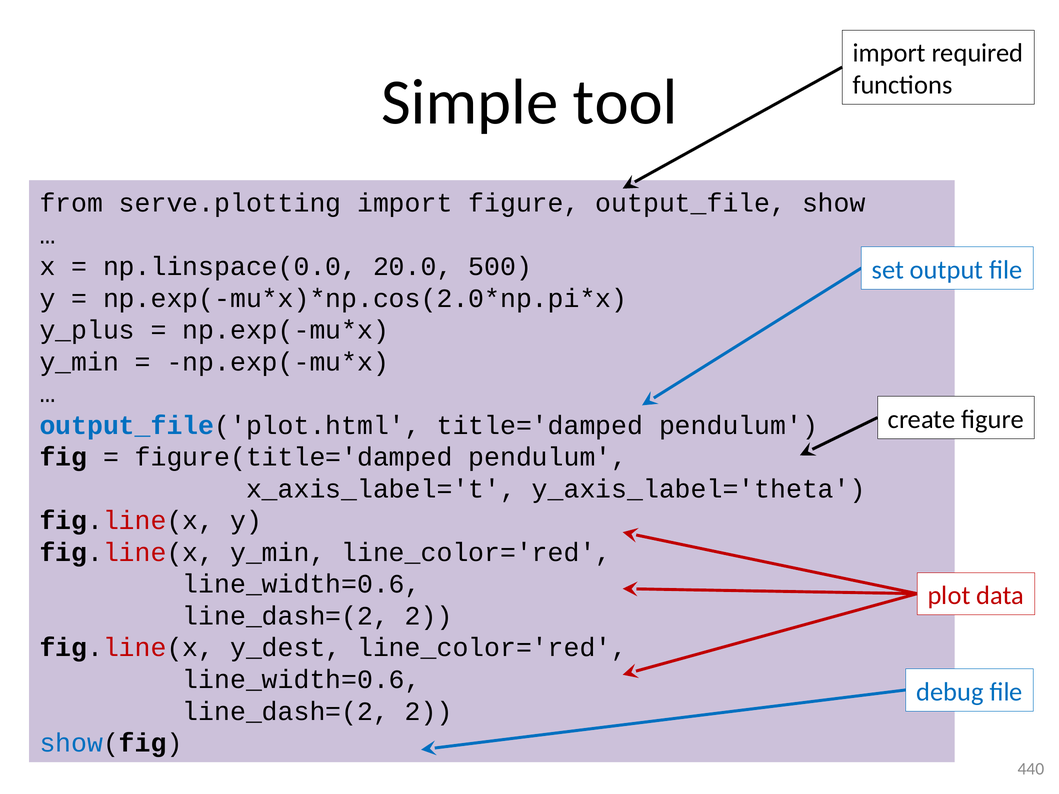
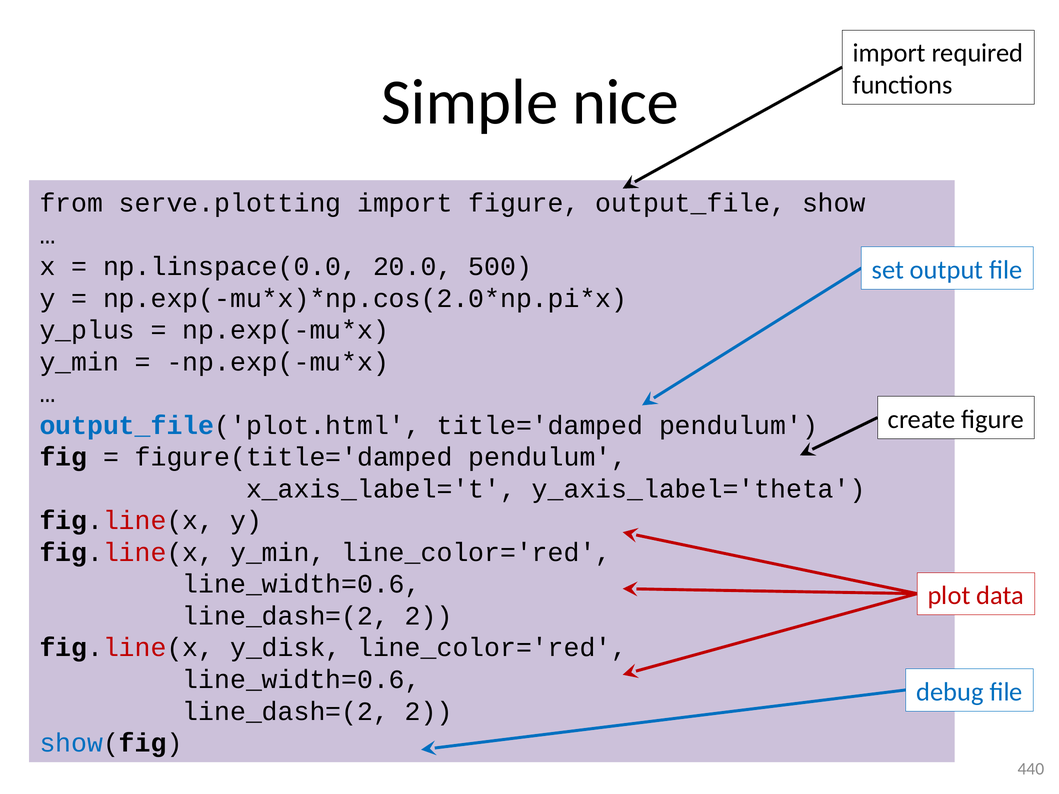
tool: tool -> nice (626, 103)
y_dest: y_dest -> y_disk (286, 648)
